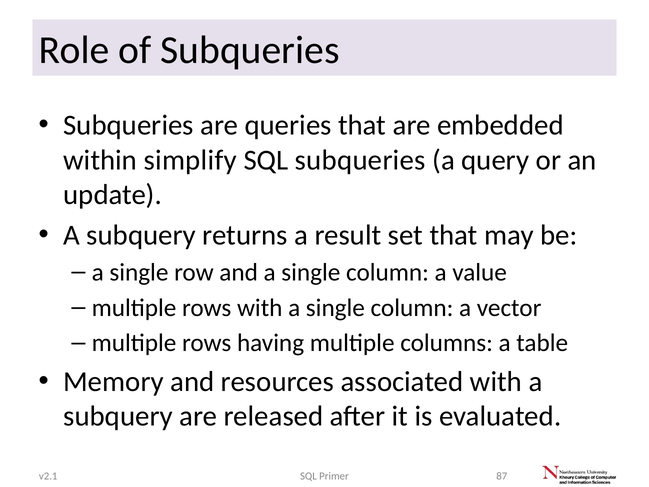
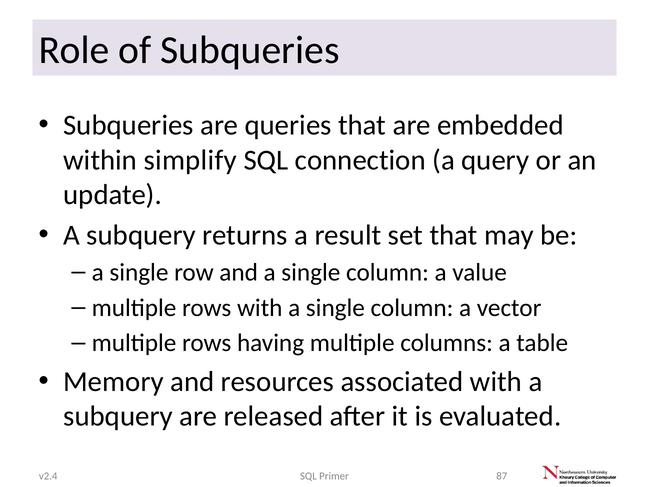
SQL subqueries: subqueries -> connection (360, 160)
v2.1: v2.1 -> v2.4 (48, 476)
